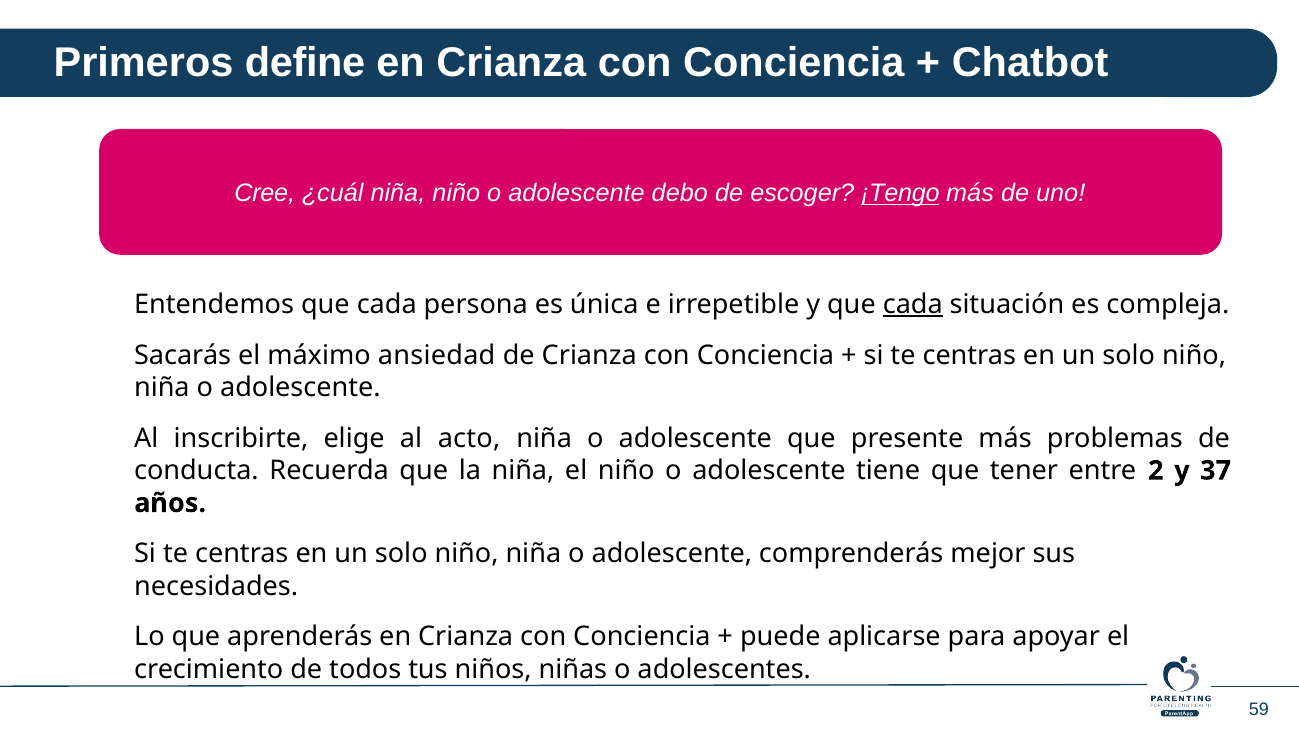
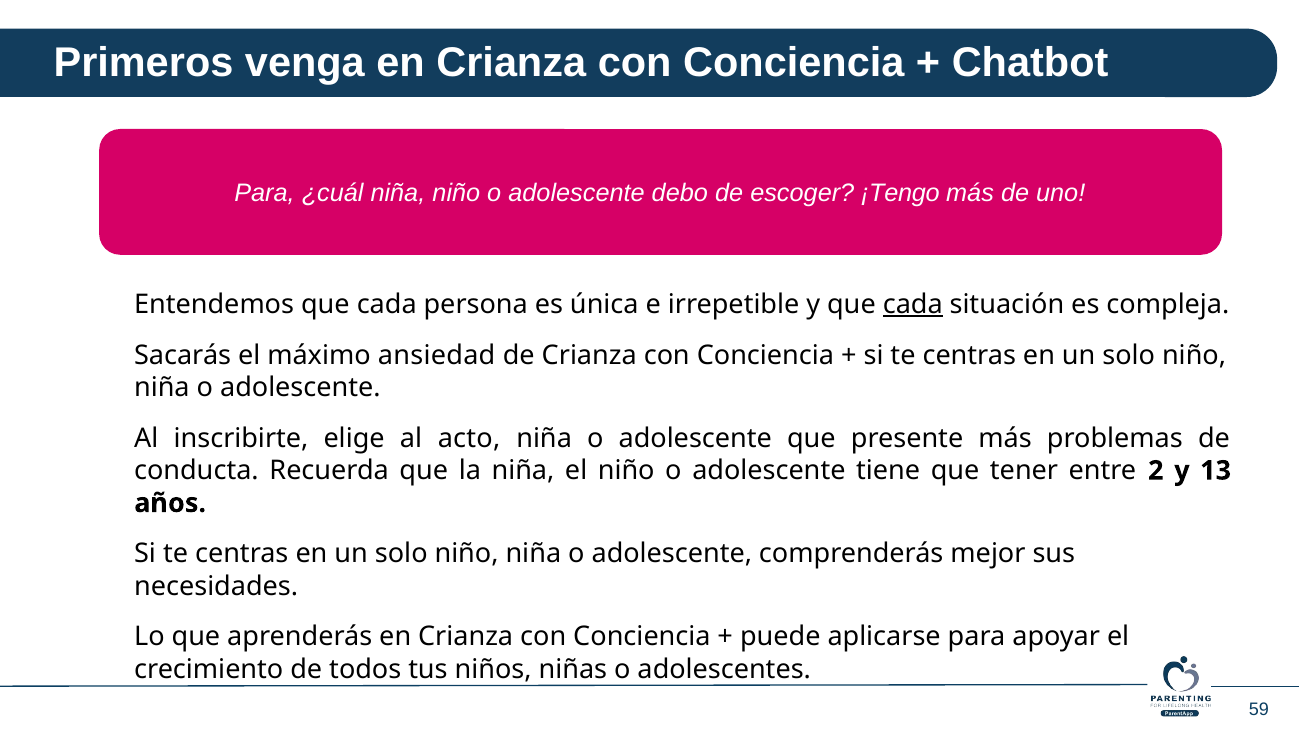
define: define -> venga (305, 62)
Cree: Cree -> Para (265, 194)
¡Tengo underline: present -> none (900, 194)
37: 37 -> 13 (1216, 470)
